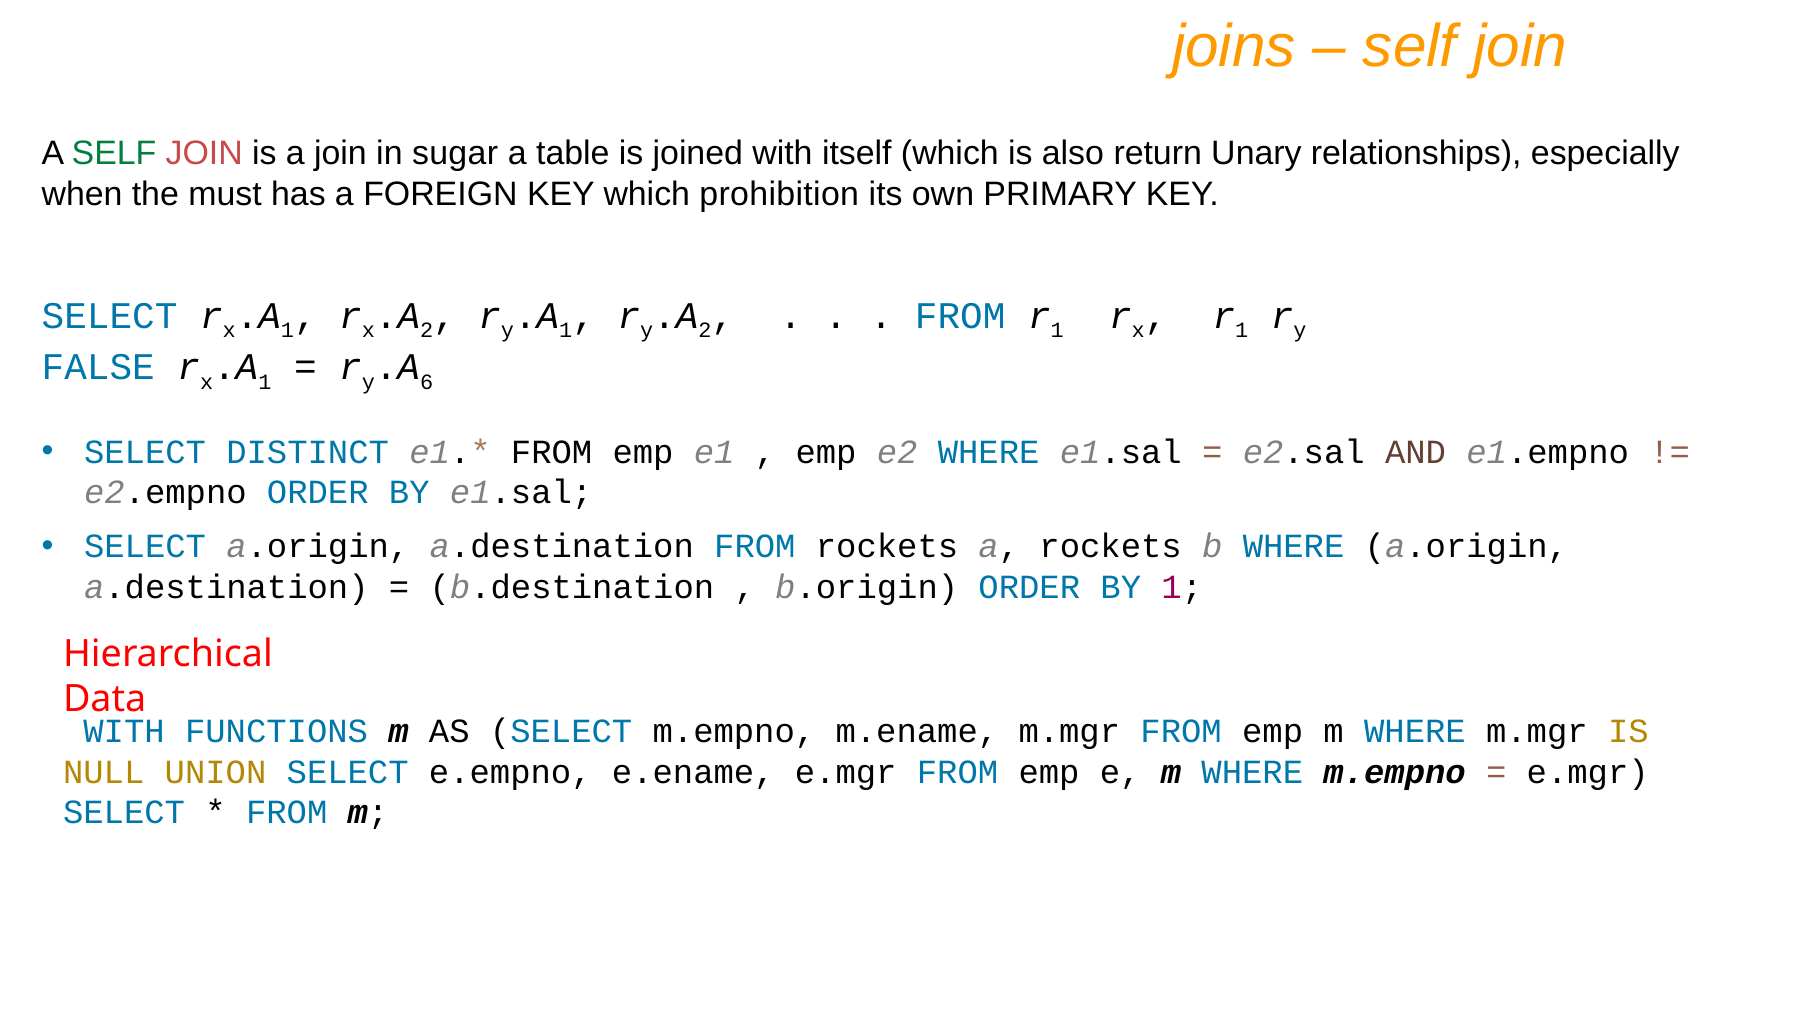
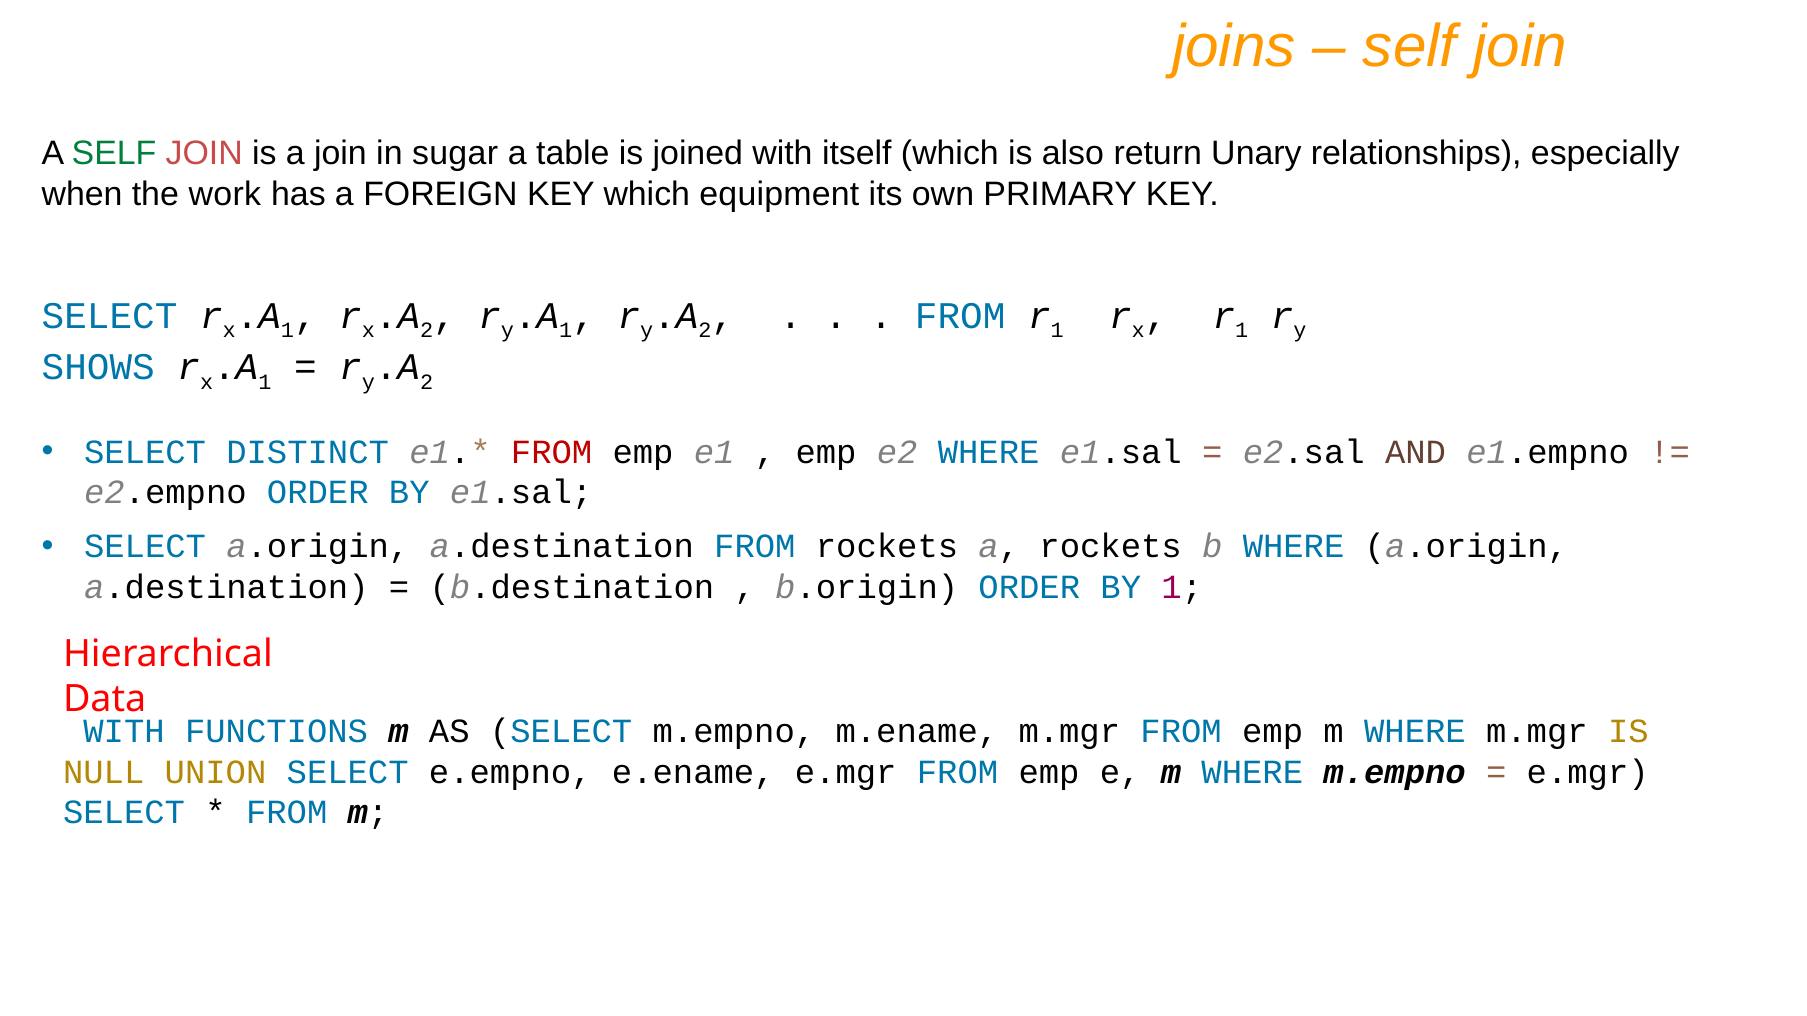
must: must -> work (225, 194)
prohibition: prohibition -> equipment (779, 194)
FALSE: FALSE -> SHOWS (98, 367)
6: 6 -> 2 (427, 382)
FROM colour: black -> red (552, 452)
